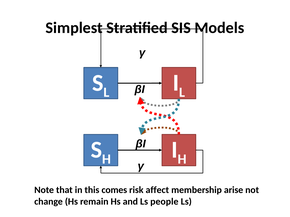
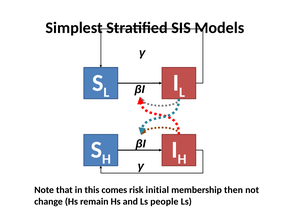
affect: affect -> initial (157, 190)
arise: arise -> then (233, 190)
